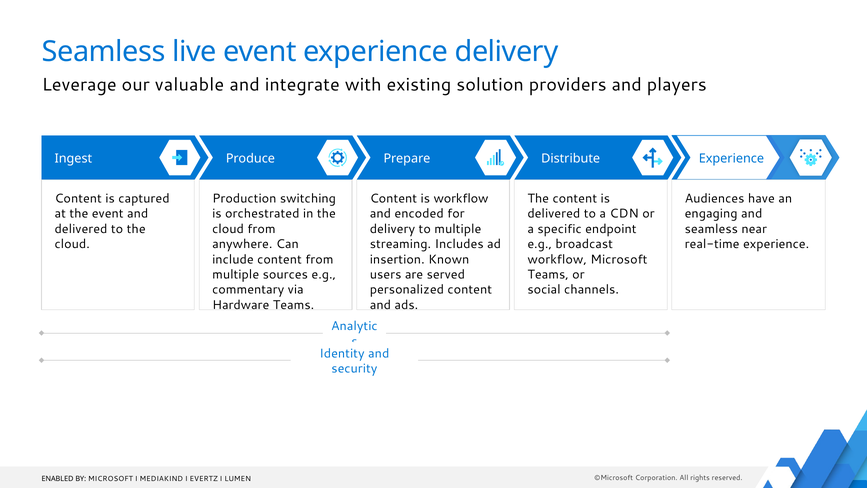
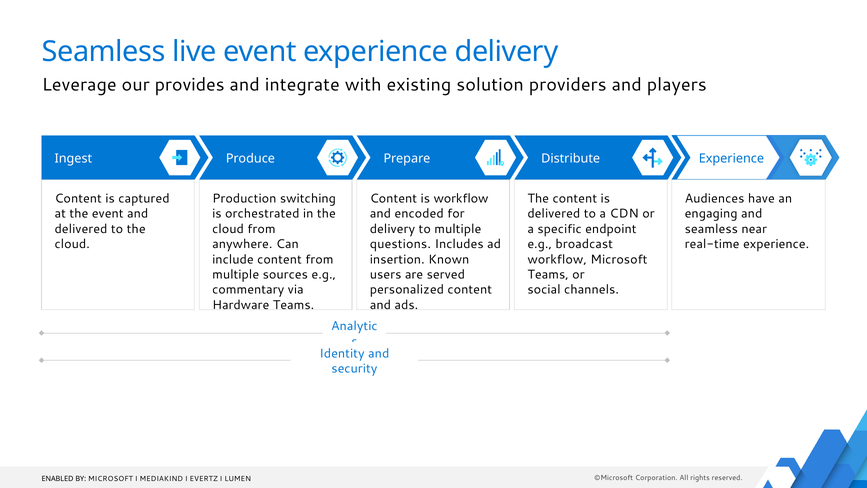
valuable: valuable -> provides (190, 85)
streaming: streaming -> questions (400, 244)
